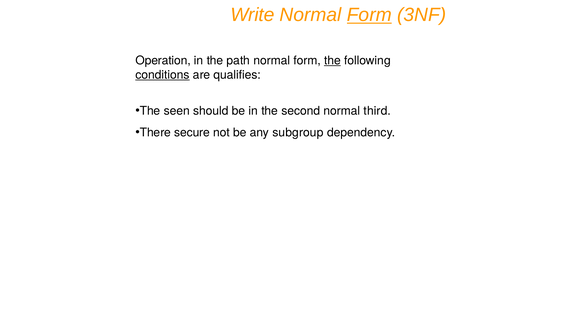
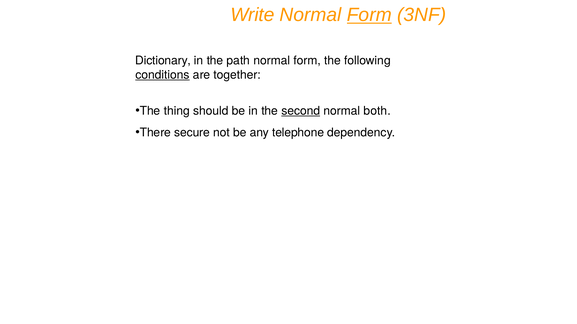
Operation: Operation -> Dictionary (163, 61)
the underline: present -> none (332, 61)
qualifies: qualifies -> together (237, 75)
seen: seen -> thing (177, 111)
second underline: none -> present (301, 111)
third: third -> both (377, 111)
subgroup: subgroup -> telephone (298, 133)
